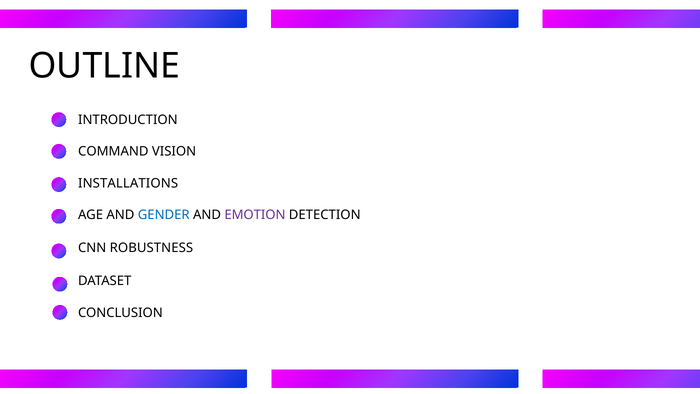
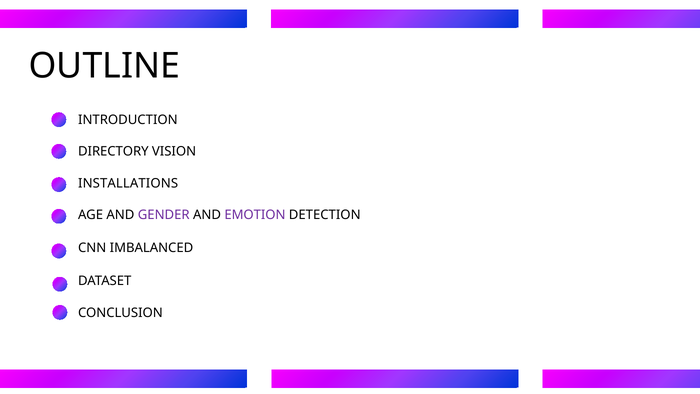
COMMAND: COMMAND -> DIRECTORY (113, 152)
GENDER colour: blue -> purple (164, 215)
ROBUSTNESS: ROBUSTNESS -> IMBALANCED (151, 248)
